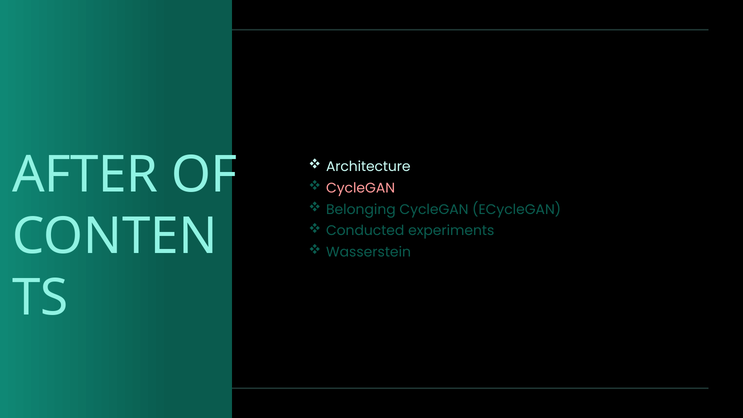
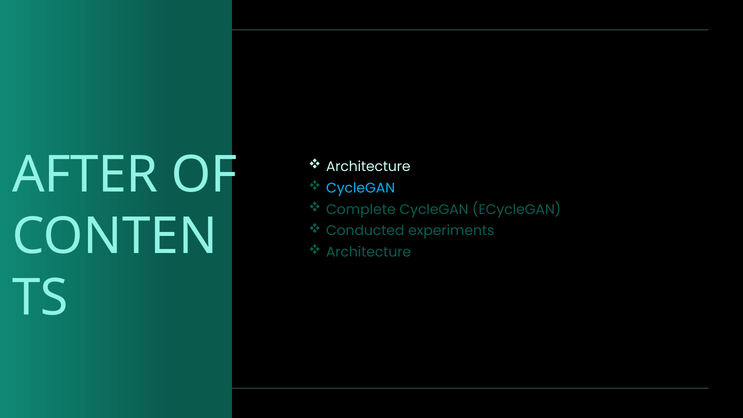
CycleGAN colour: pink -> light blue (361, 188)
Belonging: Belonging -> Complete (361, 209)
Wasserstein: Wasserstein -> Architecture (369, 252)
